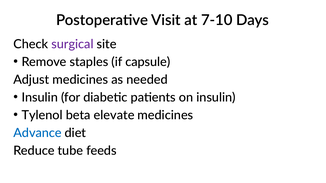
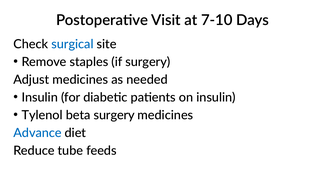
surgical colour: purple -> blue (72, 44)
if capsule: capsule -> surgery (148, 62)
beta elevate: elevate -> surgery (114, 115)
